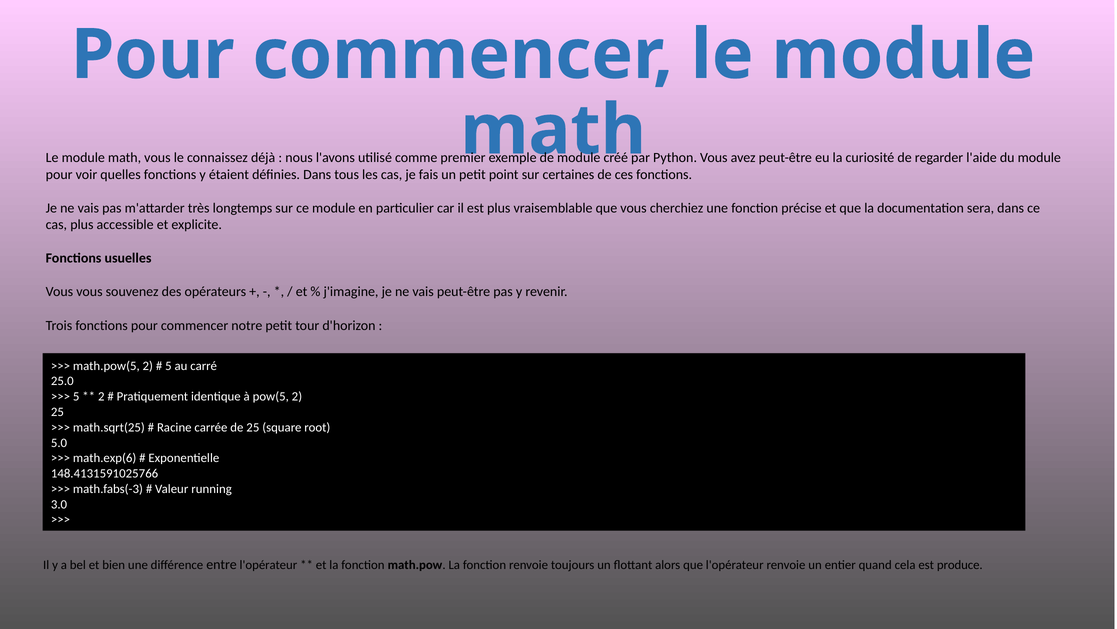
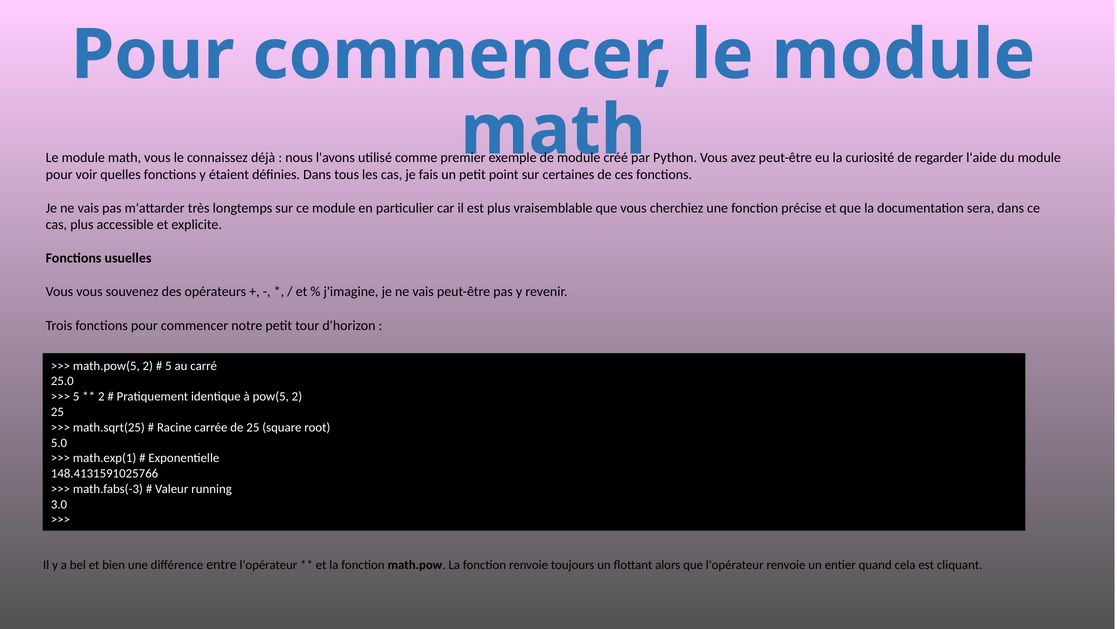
math.exp(6: math.exp(6 -> math.exp(1 (105, 458)
produce: produce -> cliquant (960, 564)
